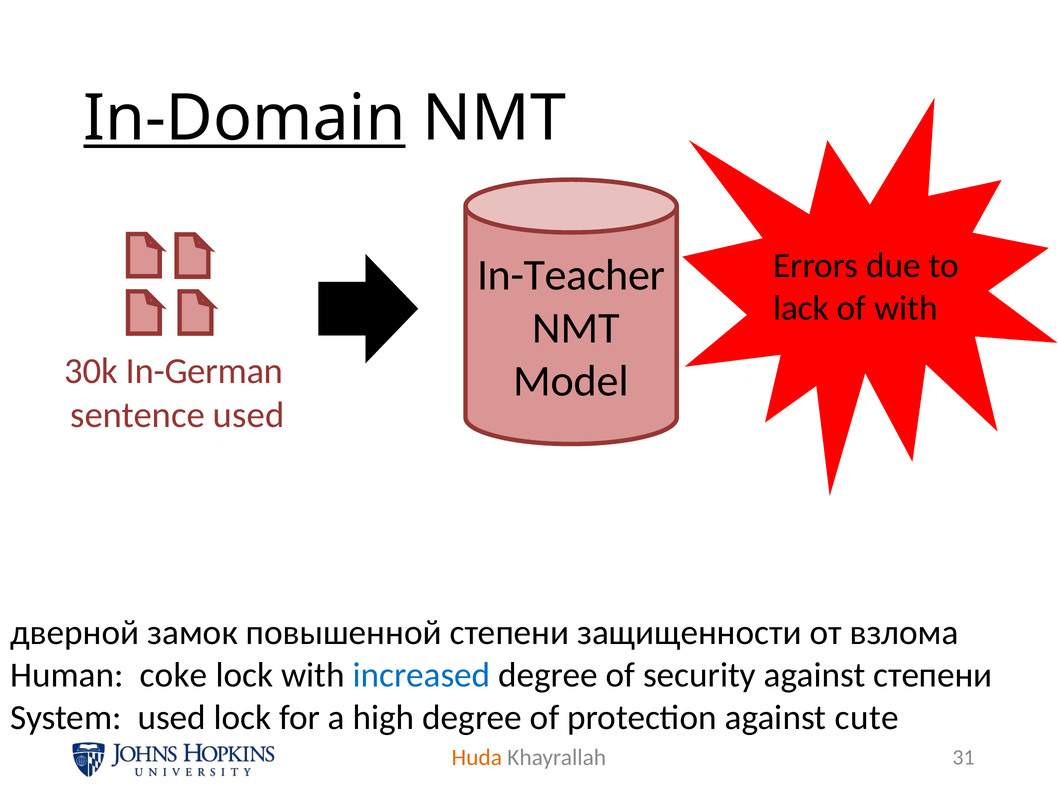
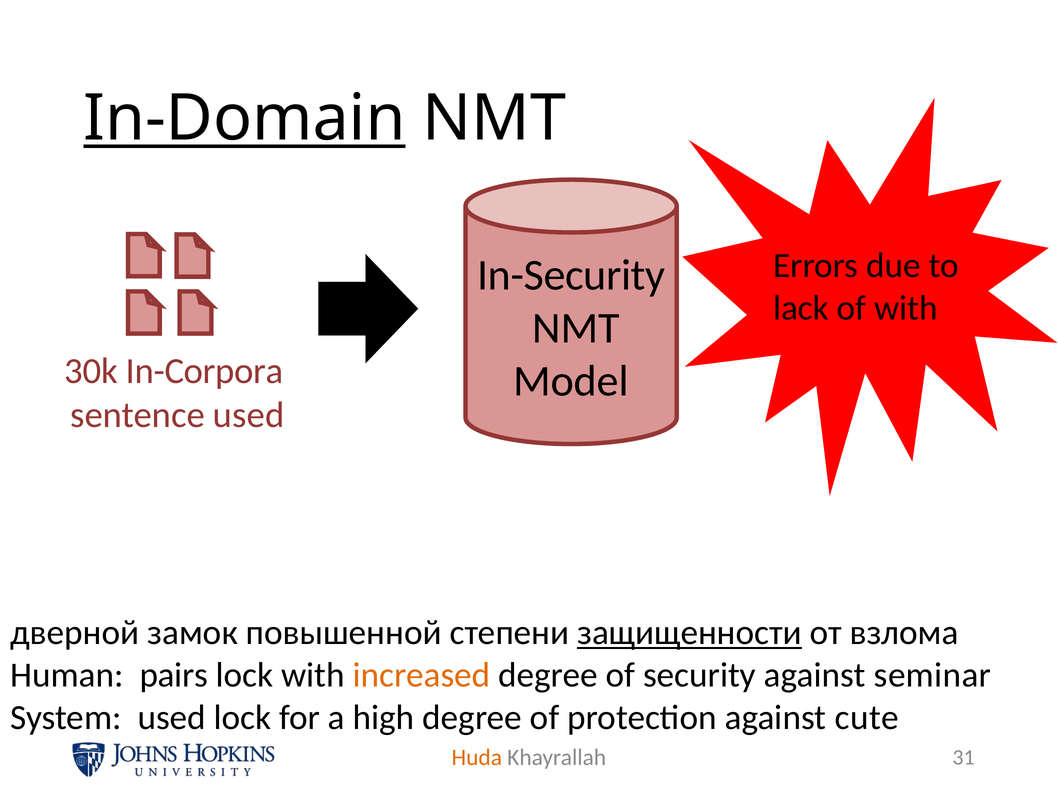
In-Teacher: In-Teacher -> In-Security (571, 275)
In-German: In-German -> In-Corpora (204, 372)
защищенности underline: none -> present (690, 633)
coke: coke -> pairs (174, 676)
increased colour: blue -> orange (421, 676)
against степени: степени -> seminar (933, 676)
